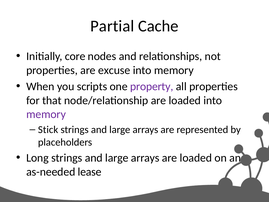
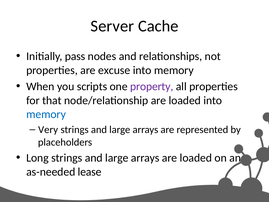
Partial: Partial -> Server (112, 26)
core: core -> pass (75, 56)
memory colour: purple -> blue (46, 114)
Stick: Stick -> Very (48, 129)
